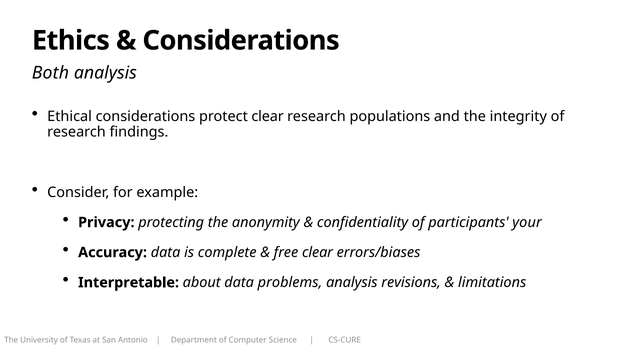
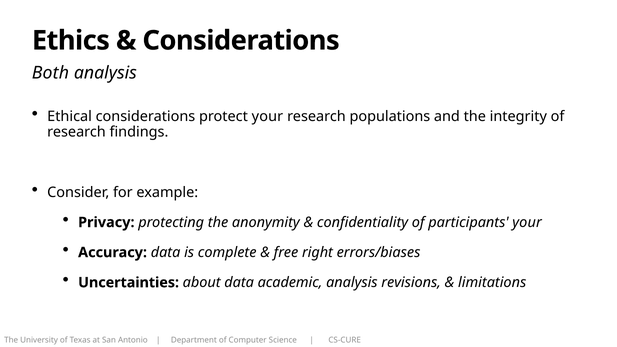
protect clear: clear -> your (267, 117)
free clear: clear -> right (317, 252)
Interpretable: Interpretable -> Uncertainties (129, 283)
problems: problems -> academic (290, 283)
